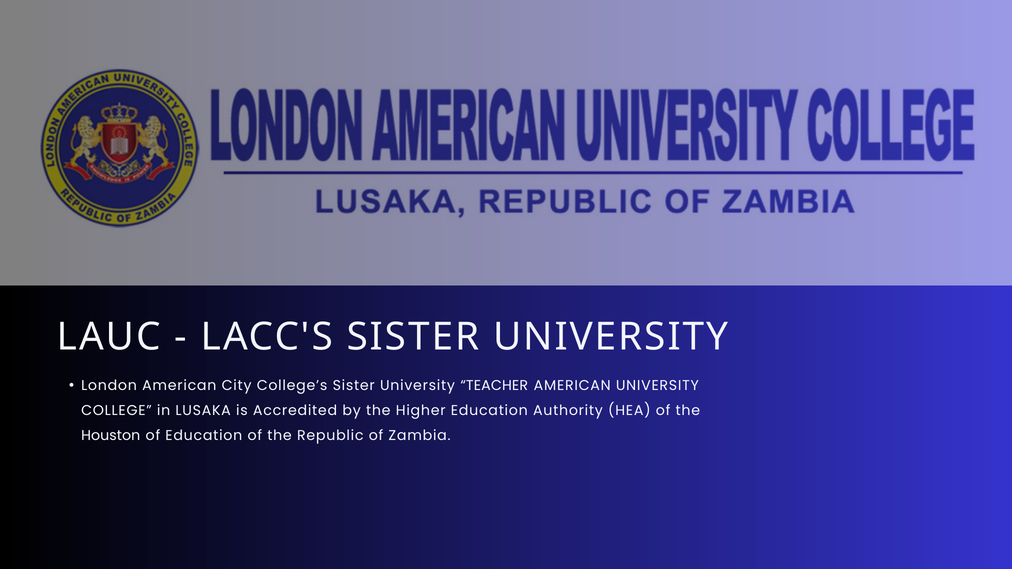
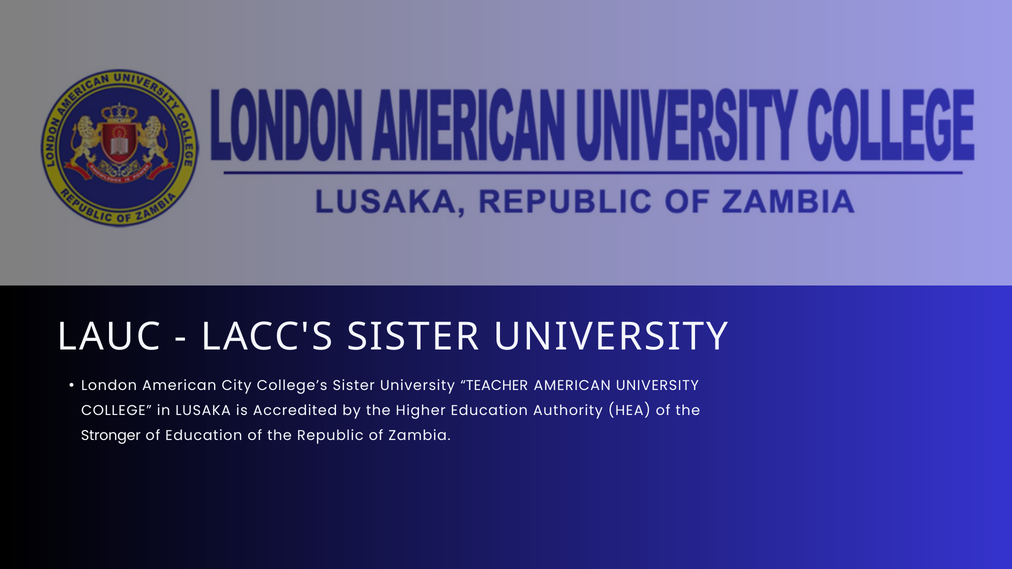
Houston: Houston -> Stronger (111, 436)
